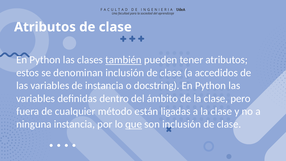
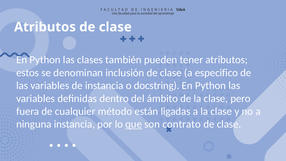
también underline: present -> none (124, 60)
accedidos: accedidos -> especifico (216, 73)
son inclusión: inclusión -> contrato (182, 124)
